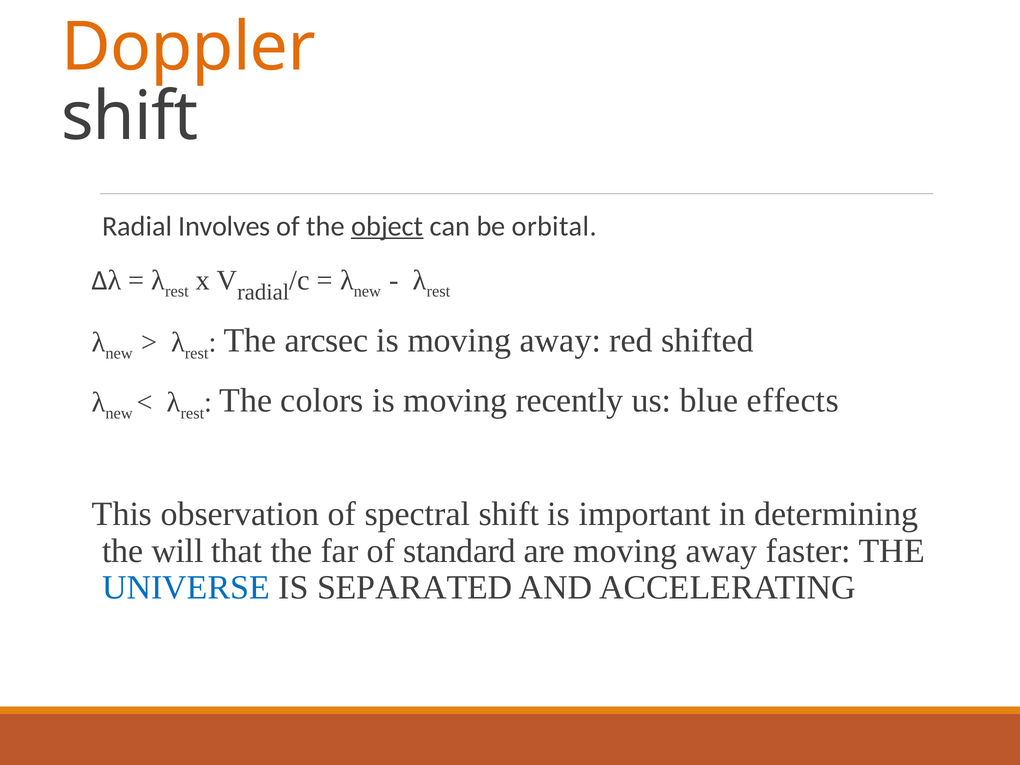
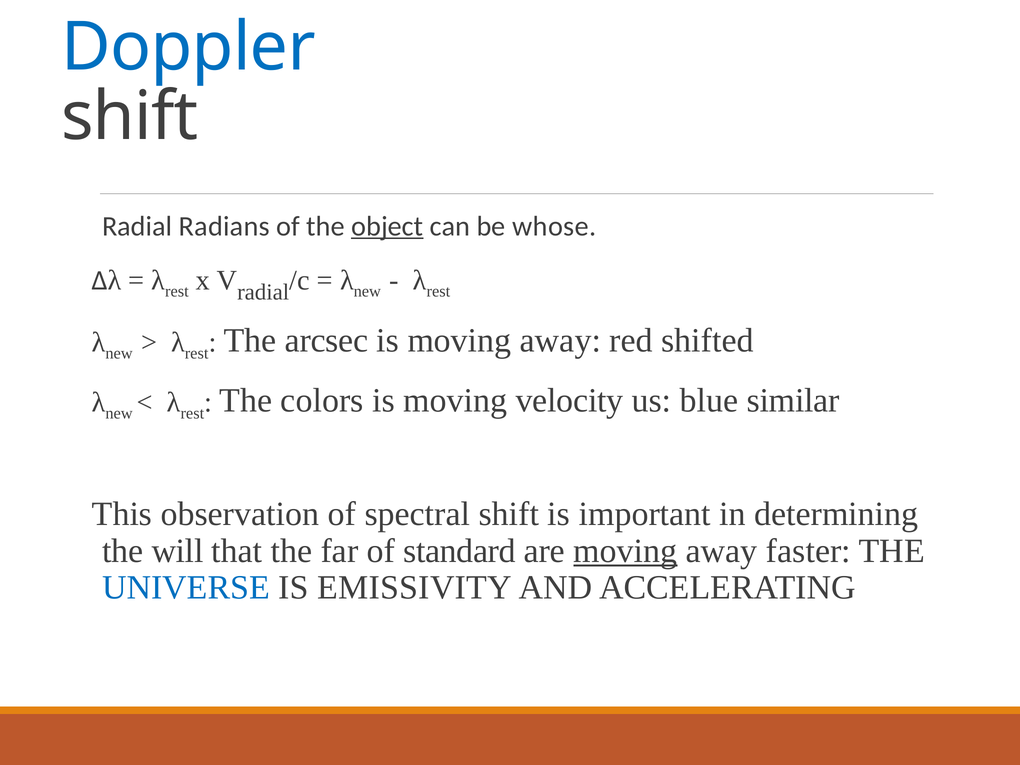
Doppler colour: orange -> blue (188, 47)
Involves: Involves -> Radians (224, 226)
orbital: orbital -> whose (554, 226)
recently: recently -> velocity (570, 400)
effects: effects -> similar (793, 400)
moving underline: none -> present (625, 551)
SEPARATED: SEPARATED -> EMISSIVITY (415, 588)
